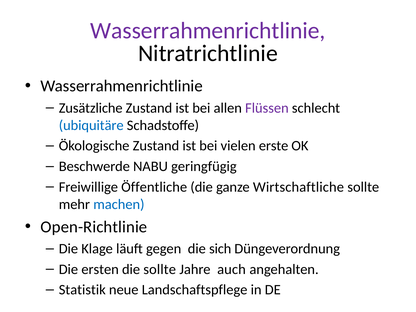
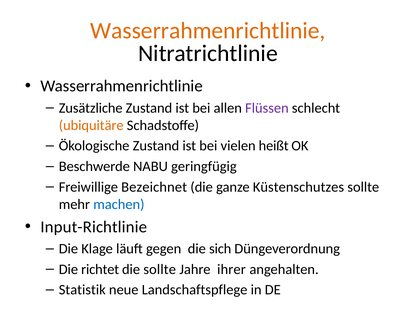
Wasserrahmenrichtlinie colour: purple -> orange (208, 31)
ubiquitäre colour: blue -> orange (91, 125)
erste: erste -> heißt (274, 146)
Öffentliche: Öffentliche -> Bezeichnet (154, 187)
Wirtschaftliche: Wirtschaftliche -> Küstenschutzes (298, 187)
Open-Richtlinie: Open-Richtlinie -> Input-Richtlinie (94, 227)
ersten: ersten -> richtet (100, 269)
auch: auch -> ihrer (231, 269)
